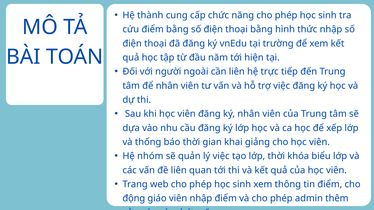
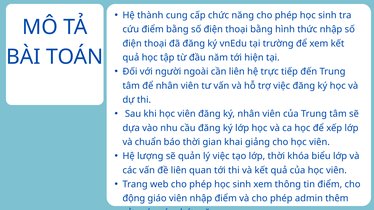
thống: thống -> chuẩn (148, 142)
nhóm: nhóm -> lượng (150, 156)
